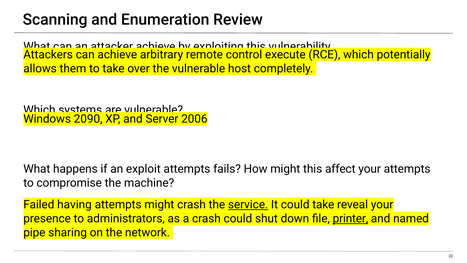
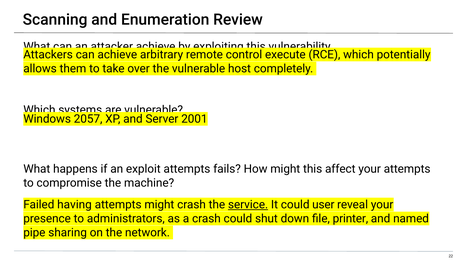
2090: 2090 -> 2057 (88, 119)
2006: 2006 -> 2001 (194, 119)
could take: take -> user (323, 204)
printer underline: present -> none (350, 218)
